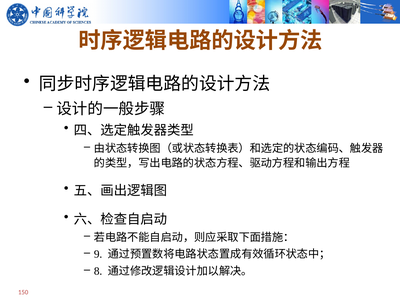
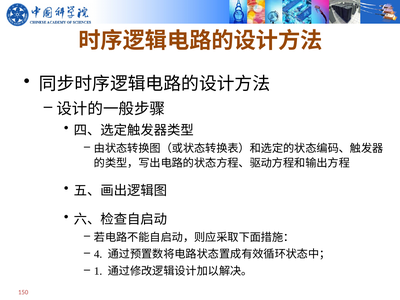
9: 9 -> 4 (98, 254)
8: 8 -> 1 (98, 271)
